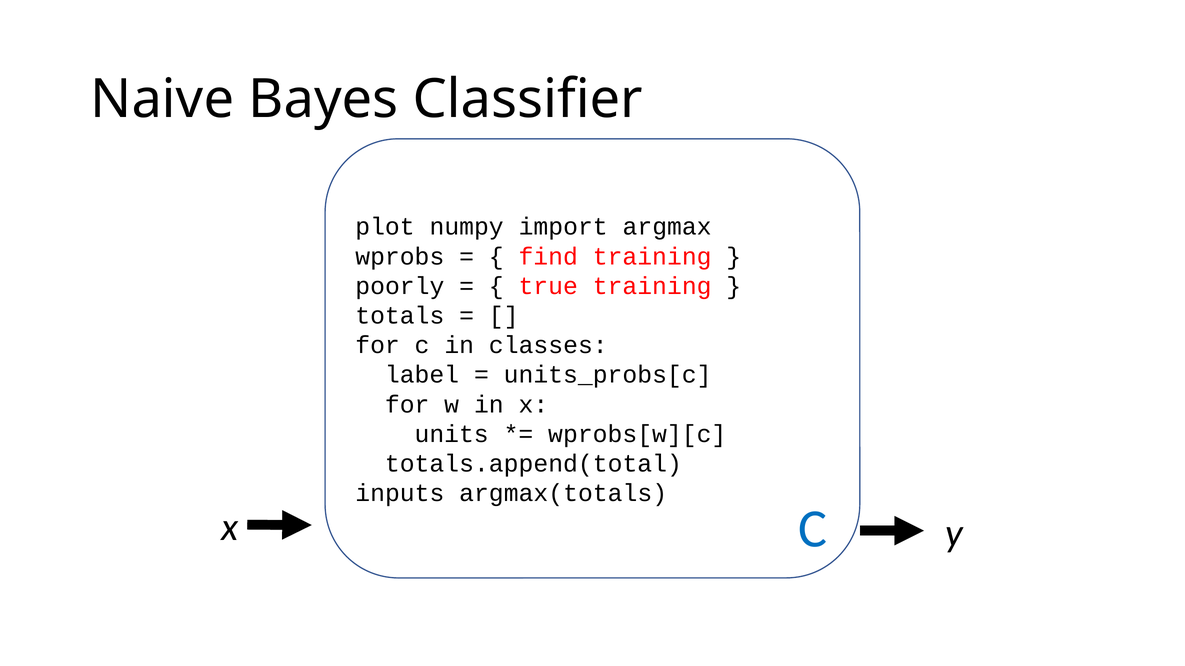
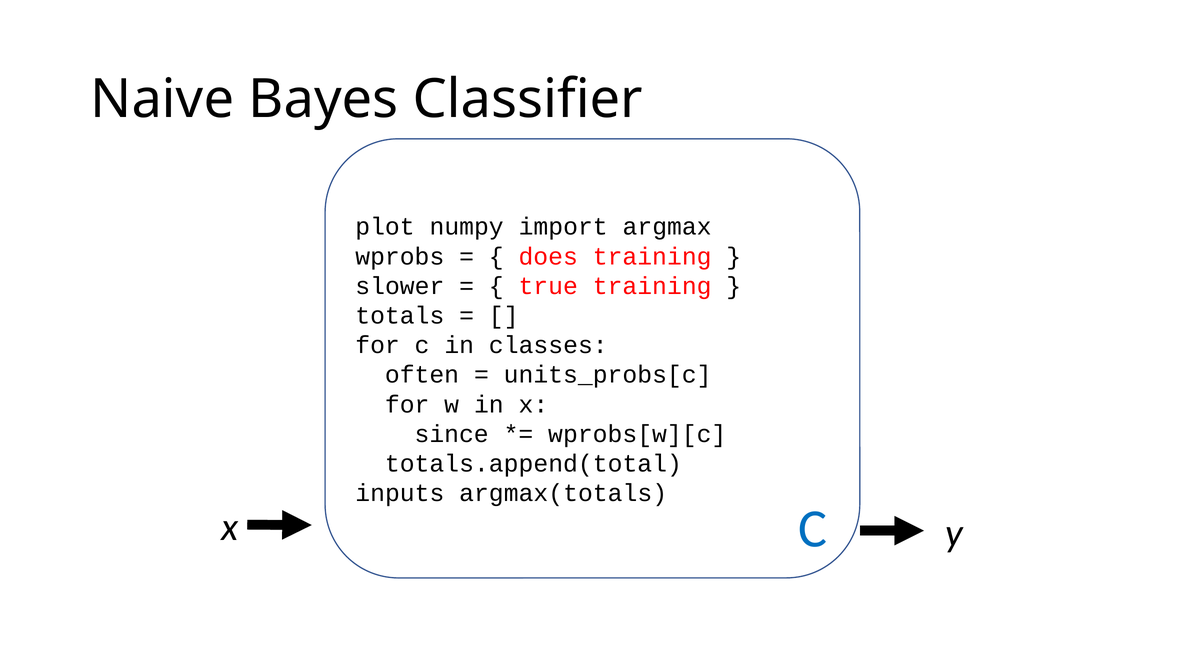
find: find -> does (548, 257)
poorly: poorly -> slower (400, 286)
label: label -> often (422, 375)
units: units -> since (452, 434)
